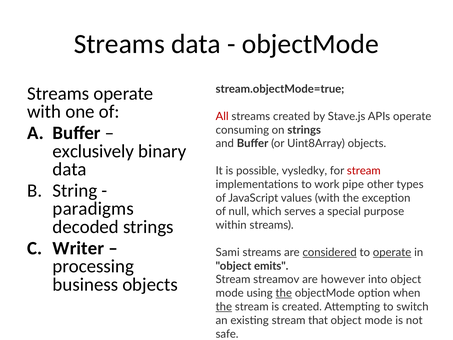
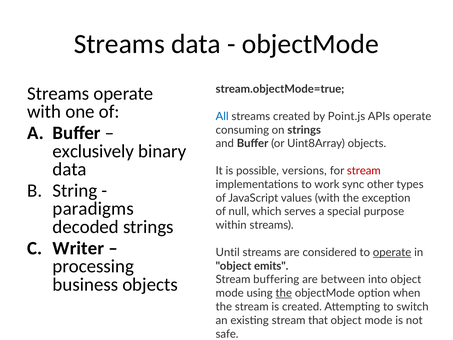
All colour: red -> blue (222, 116)
Stave.js: Stave.js -> Point.js (346, 116)
vysledky: vysledky -> versions (304, 171)
pipe: pipe -> sync (353, 184)
Sami: Sami -> Until (228, 252)
considered underline: present -> none (330, 252)
streamov: streamov -> buffering (276, 279)
however: however -> between (343, 279)
the underline: present -> none (224, 307)
